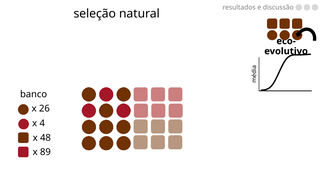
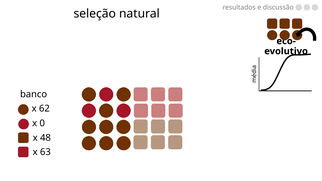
26: 26 -> 62 (44, 109)
4: 4 -> 0 (42, 123)
89: 89 -> 63 (45, 152)
